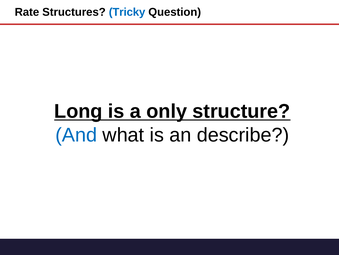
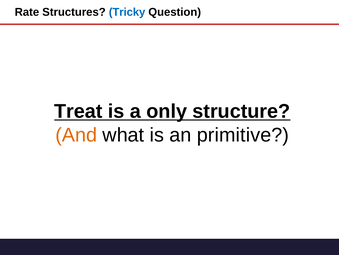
Long: Long -> Treat (78, 111)
And colour: blue -> orange (76, 135)
describe: describe -> primitive (243, 135)
